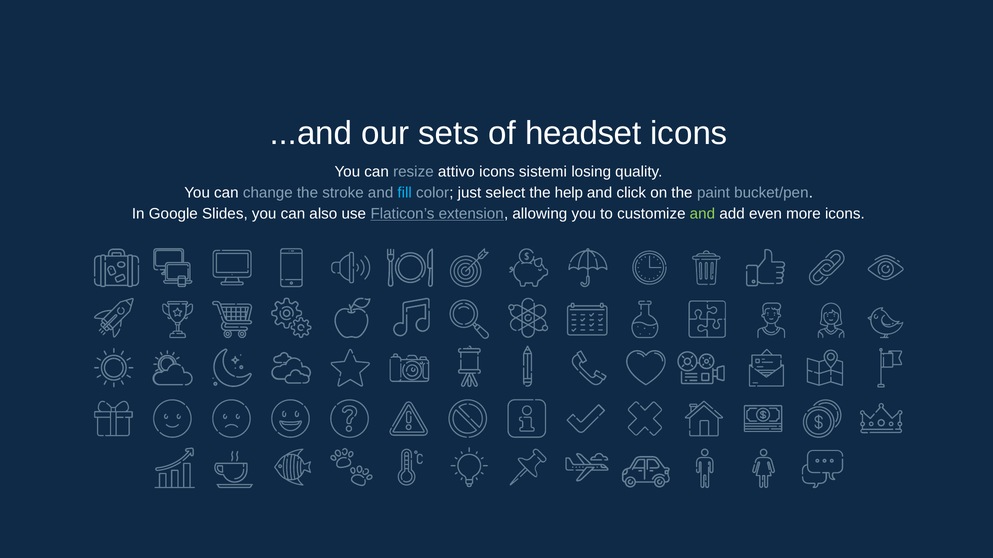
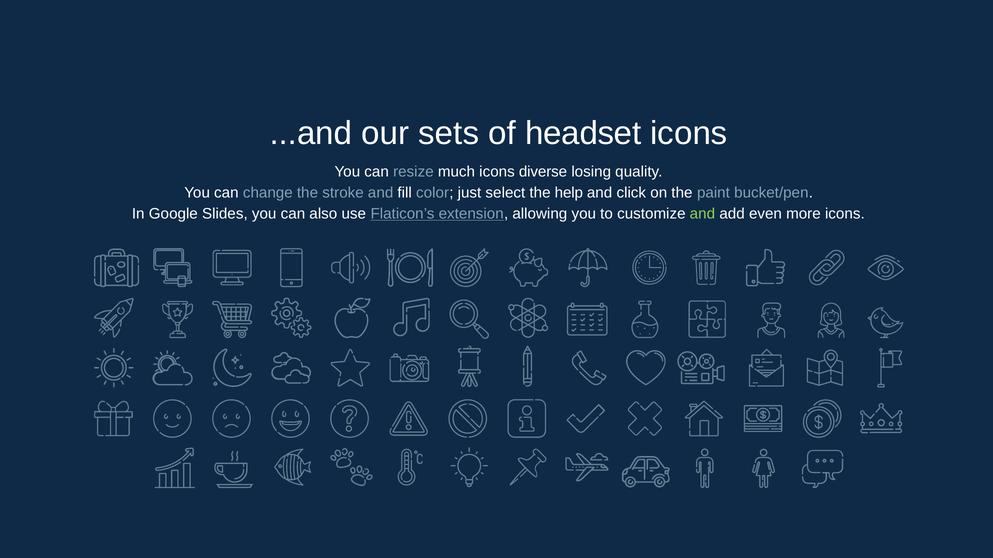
attivo: attivo -> much (456, 172)
sistemi: sistemi -> diverse (543, 172)
fill colour: light blue -> white (405, 193)
